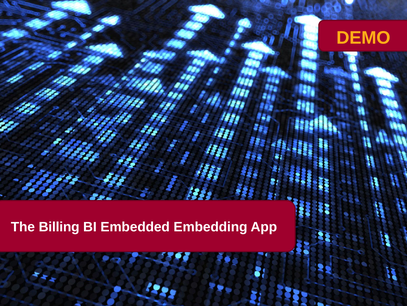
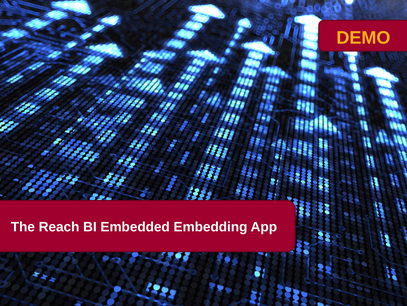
Billing: Billing -> Reach (59, 226)
